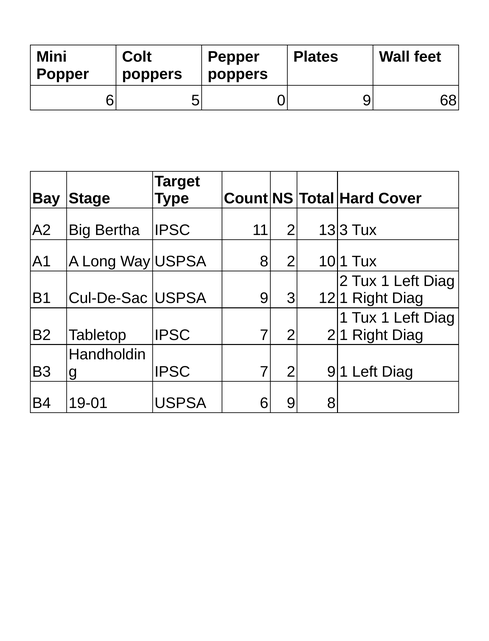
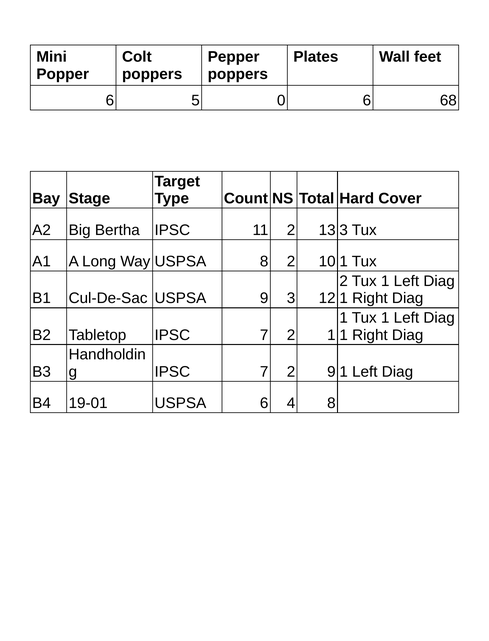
0 9: 9 -> 6 (367, 101)
2 2: 2 -> 1 (331, 335)
6 9: 9 -> 4 (291, 404)
